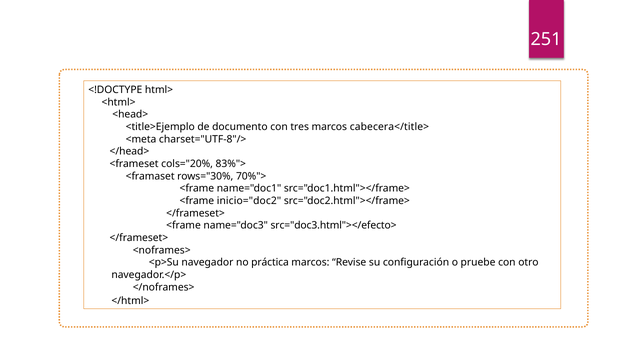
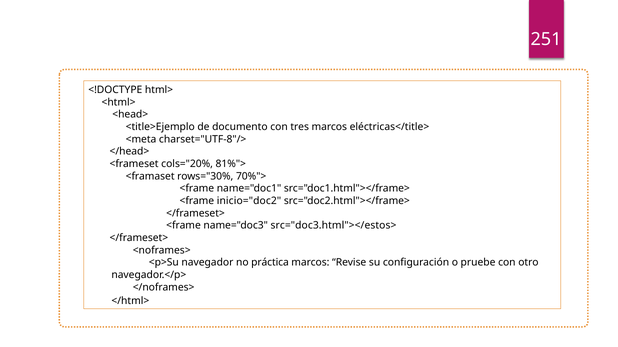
cabecera</title>: cabecera</title> -> eléctricas</title> (389, 127)
83%">: 83%"> -> 81%"> (231, 164)
src="doc3.html"></efecto>: src="doc3.html"></efecto> -> src="doc3.html"></estos> (333, 226)
